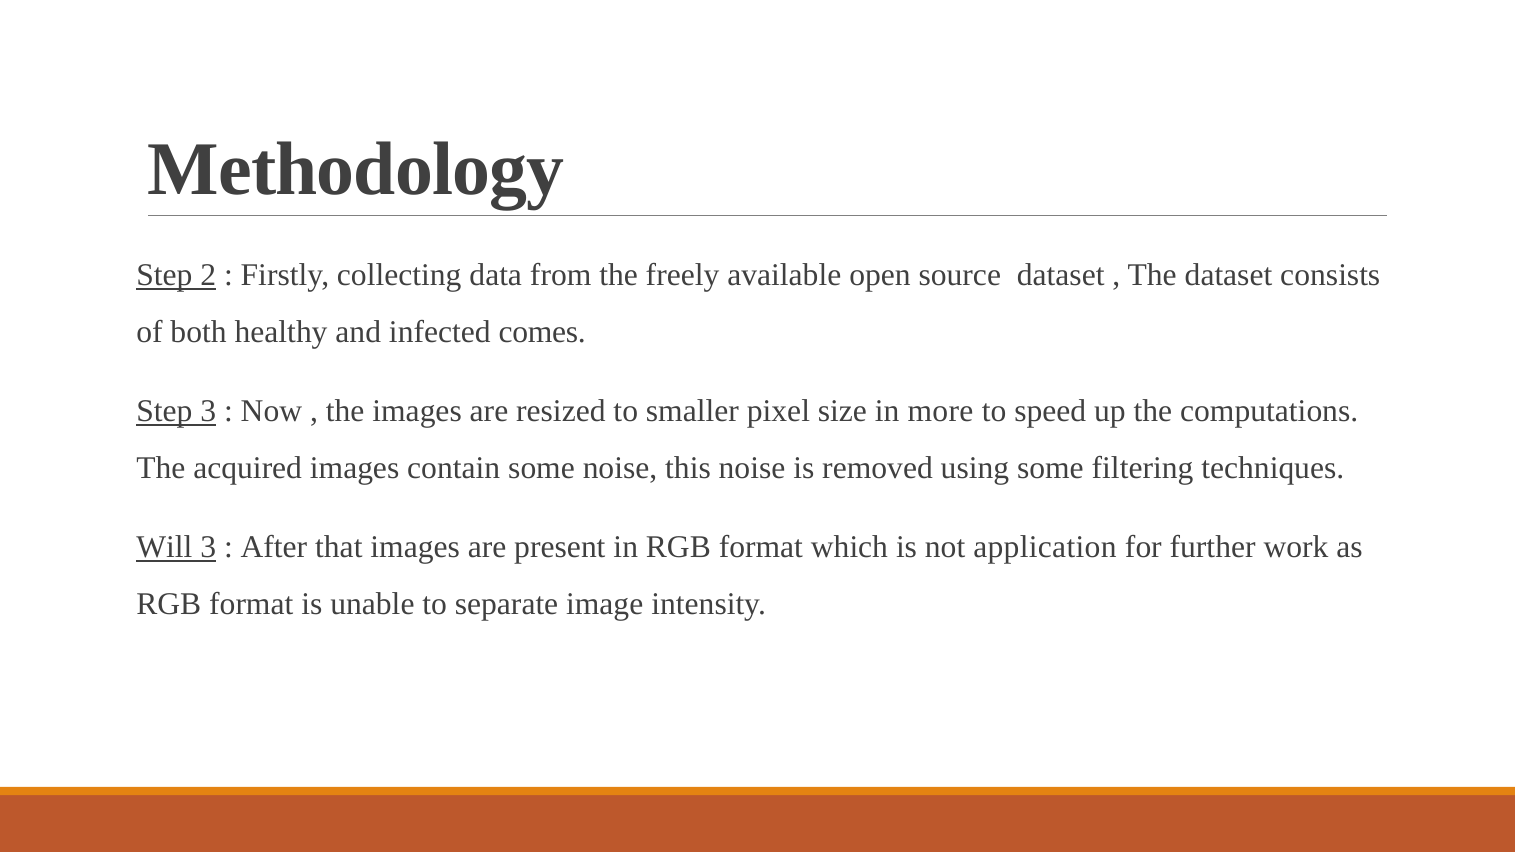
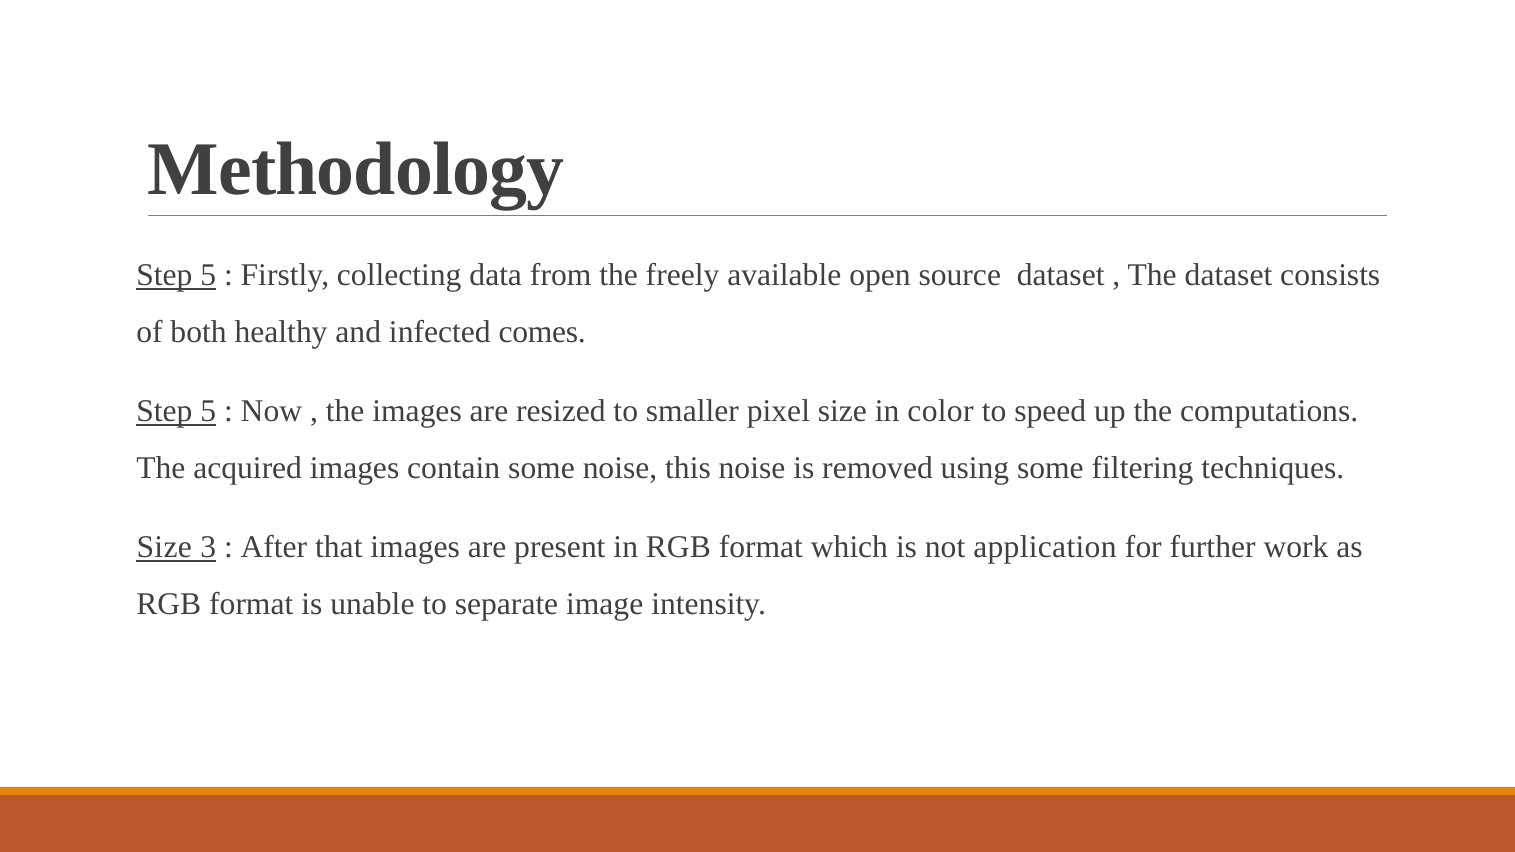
2: 2 -> 5 (208, 275)
3: 3 -> 5 (208, 411)
more: more -> color (941, 411)
Will: Will -> Size (164, 547)
